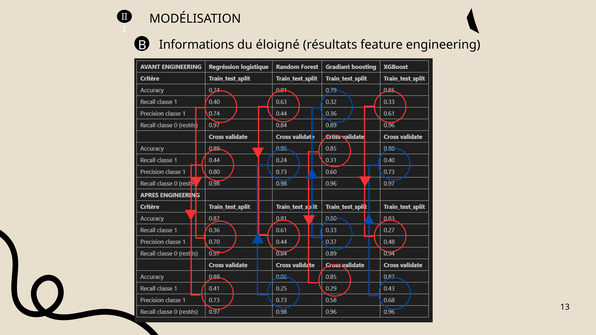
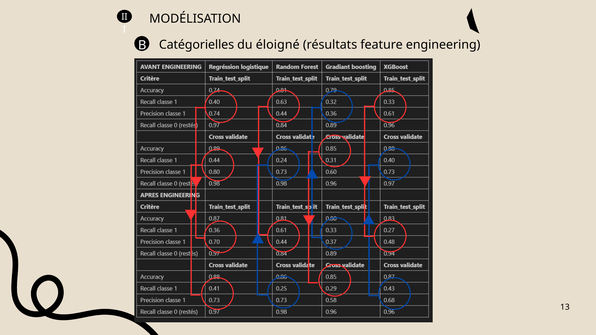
Informations: Informations -> Catégorielles (197, 45)
